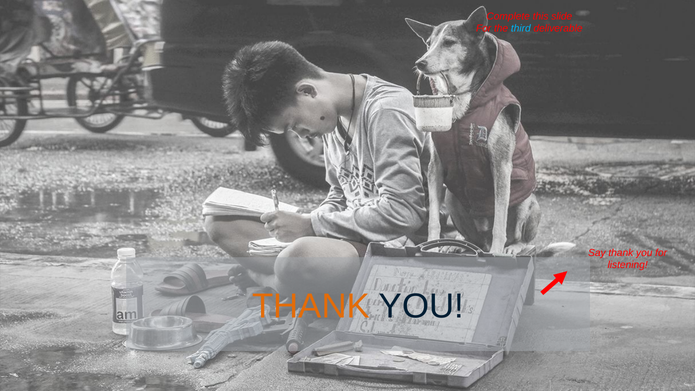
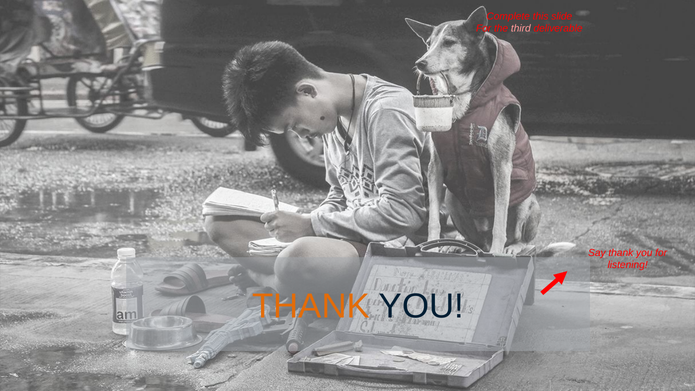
third colour: light blue -> pink (521, 29)
